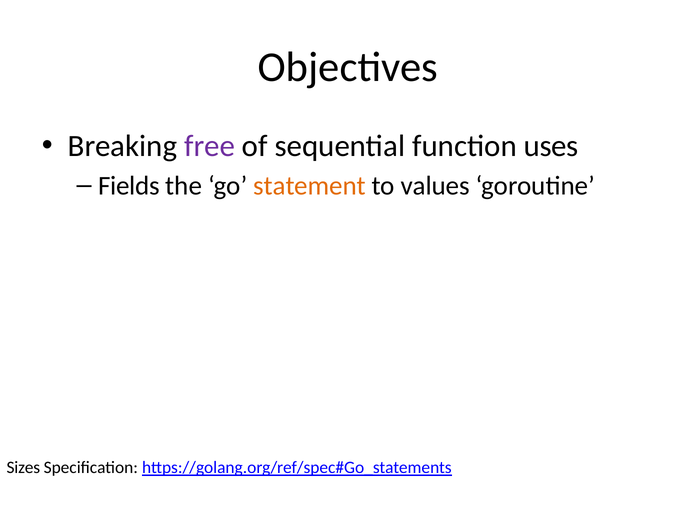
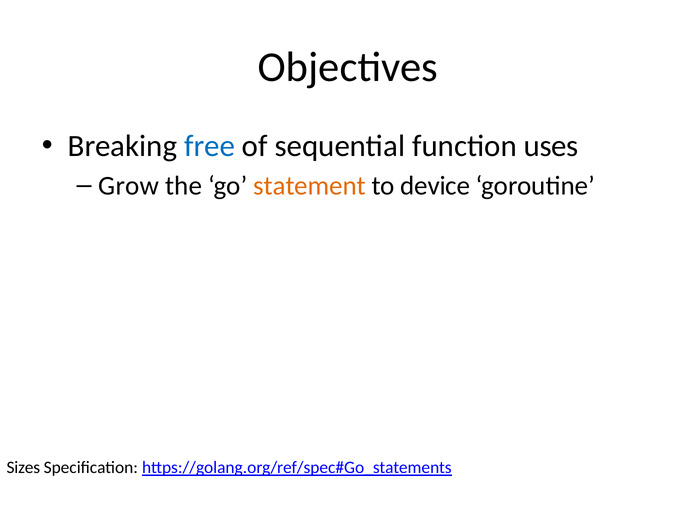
free colour: purple -> blue (210, 146)
Fields: Fields -> Grow (129, 186)
values: values -> device (435, 186)
